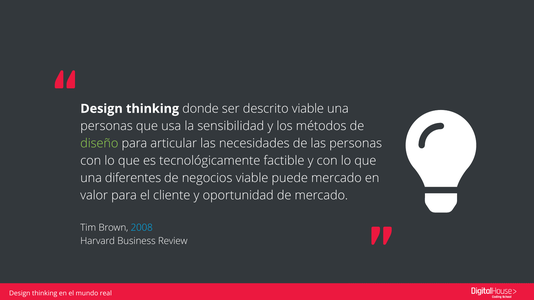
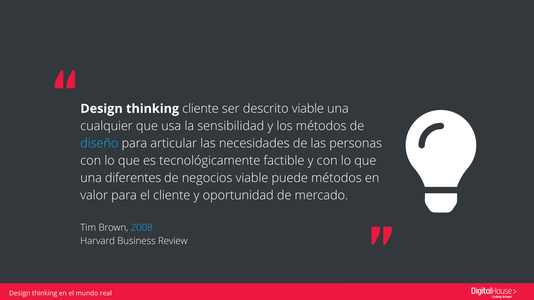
thinking donde: donde -> cliente (201, 109)
personas: personas -> cualquier (107, 126)
diseño colour: light green -> light blue (99, 144)
puede mercado: mercado -> métodos (336, 178)
